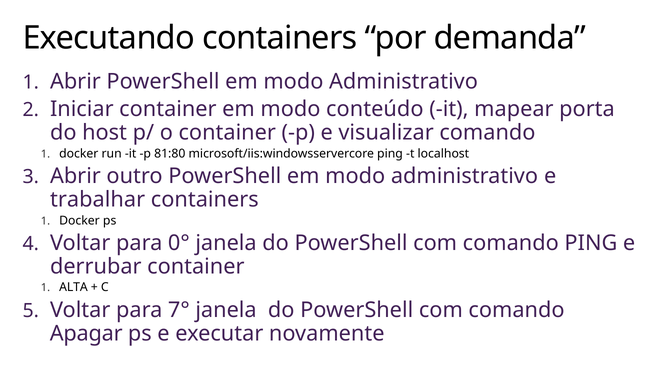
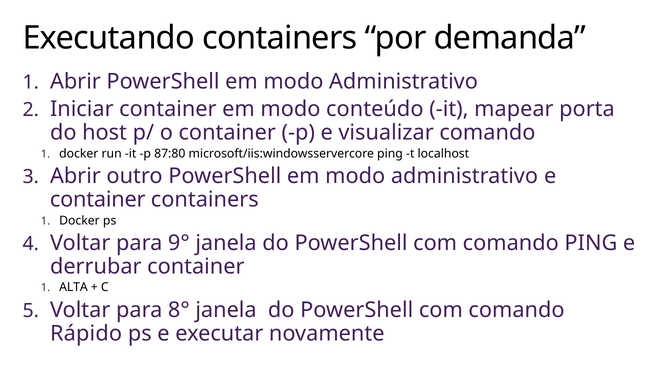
81:80: 81:80 -> 87:80 (170, 154)
trabalhar: trabalhar -> container (98, 200)
0°: 0° -> 9° (179, 243)
7°: 7° -> 8° (179, 310)
Apagar: Apagar -> Rápido (86, 334)
